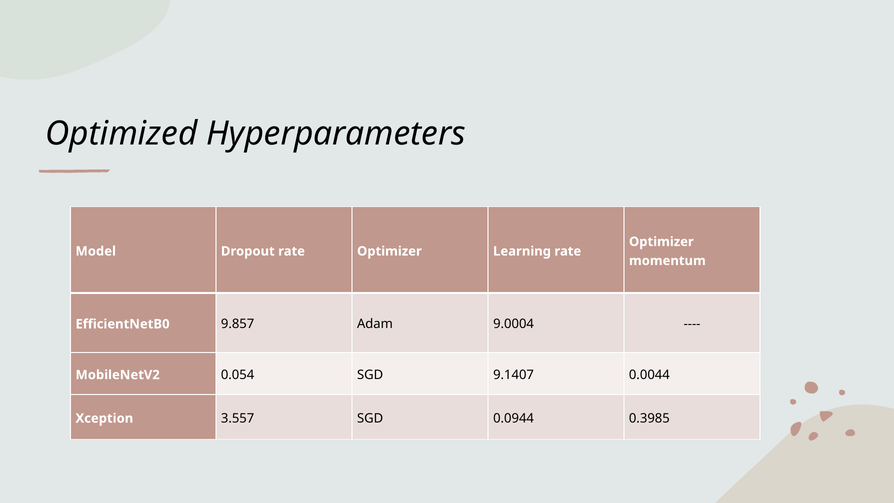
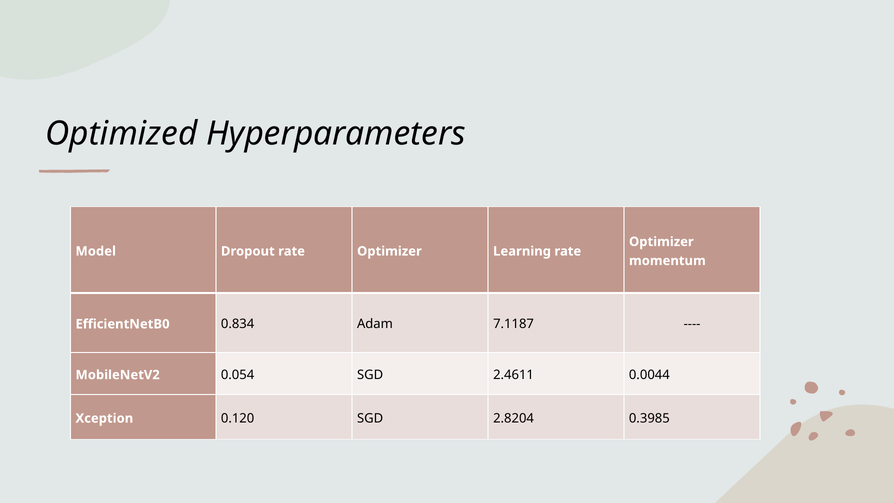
9.857: 9.857 -> 0.834 (238, 324)
9.0004: 9.0004 -> 7.1187 (514, 324)
9.1407: 9.1407 -> 2.4611 (514, 375)
3.557: 3.557 -> 0.120 (238, 418)
0.0944: 0.0944 -> 2.8204 (514, 418)
